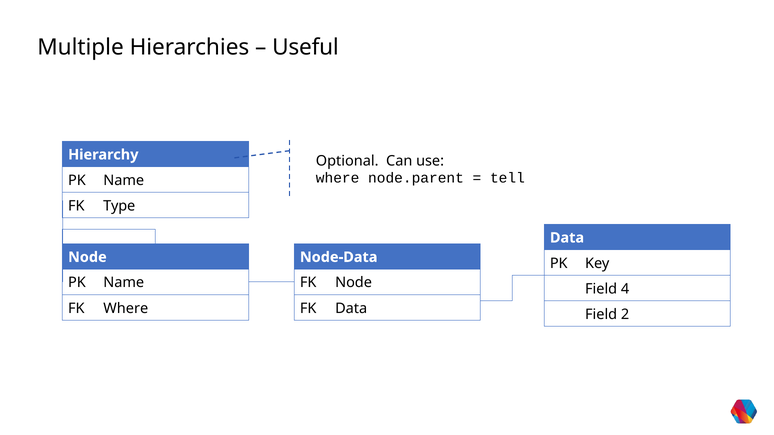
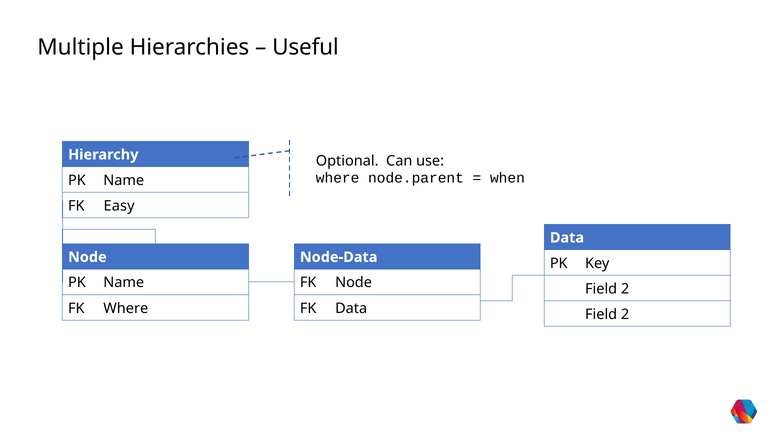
tell: tell -> when (507, 178)
Type: Type -> Easy (119, 206)
4: 4 -> 2 (625, 289)
